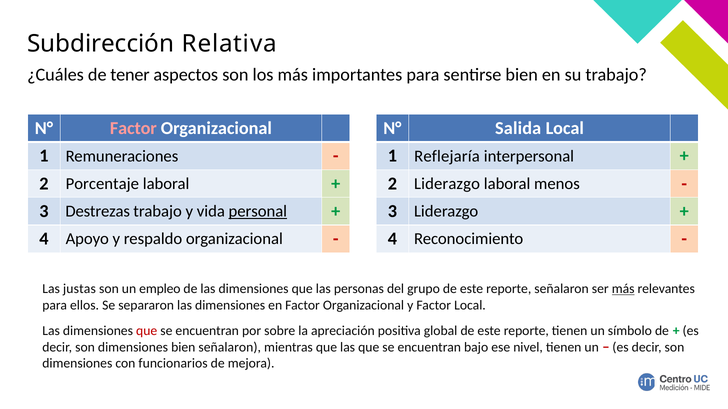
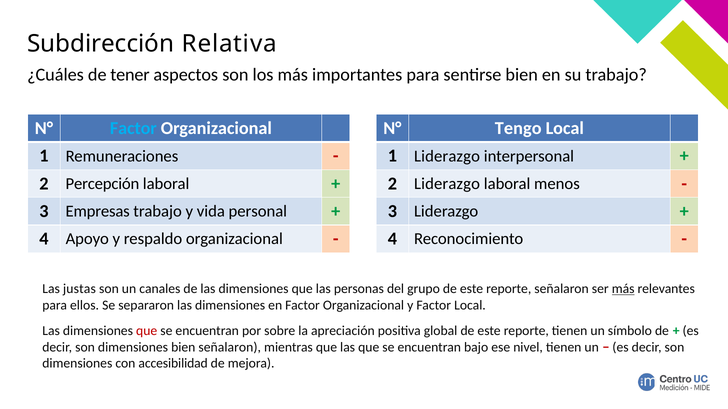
Factor colour: pink -> light blue (133, 128)
Salida: Salida -> Tengo (518, 128)
1 Reflejaría: Reflejaría -> Liderazgo (447, 156)
Porcentaje: Porcentaje -> Percepción (102, 184)
Destrezas: Destrezas -> Empresas (98, 212)
personal underline: present -> none (258, 212)
empleo: empleo -> canales (160, 289)
funcionarios: funcionarios -> accesibilidad (173, 364)
